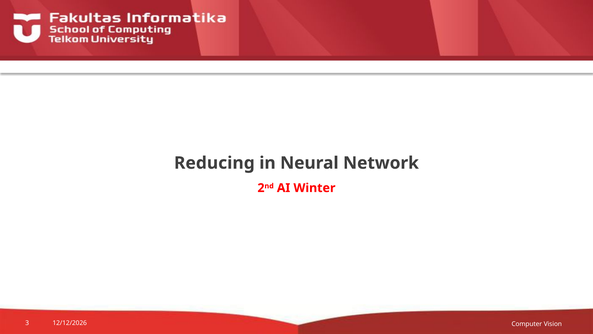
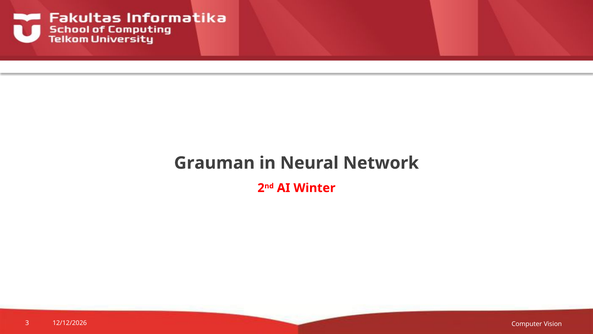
Reducing: Reducing -> Grauman (214, 163)
